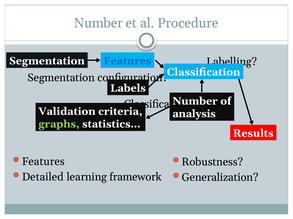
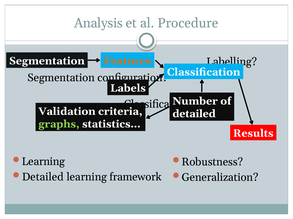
Number: Number -> Analysis (98, 23)
Features colour: blue -> orange (127, 61)
analysis: analysis -> detailed (194, 114)
Features: Features -> Learning (43, 162)
